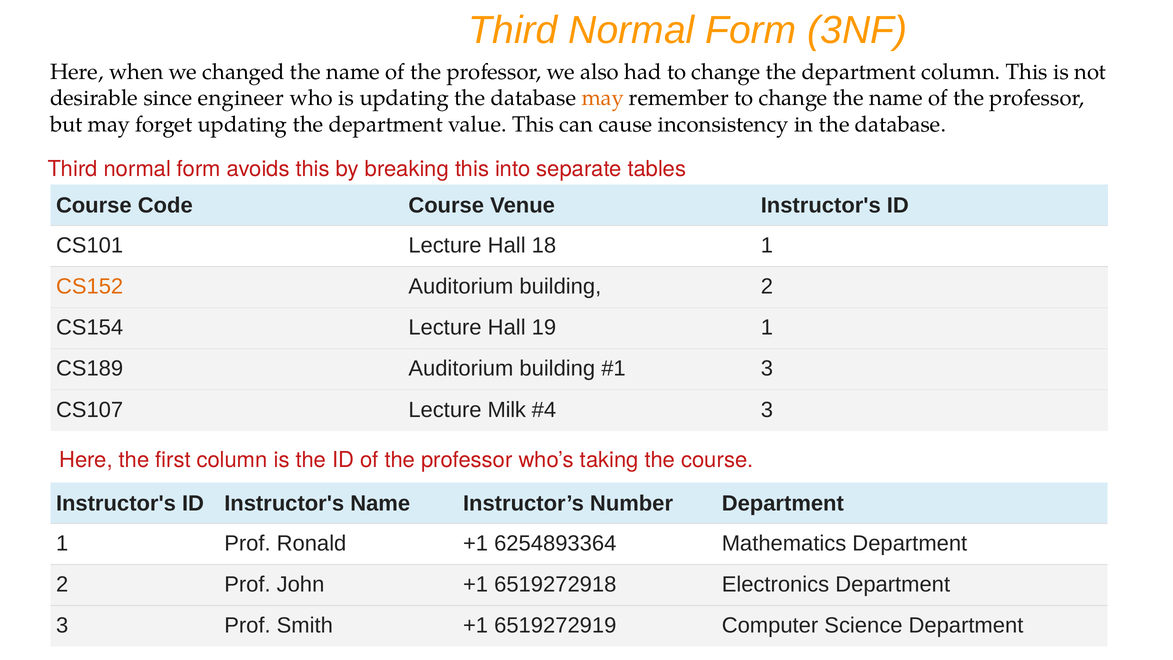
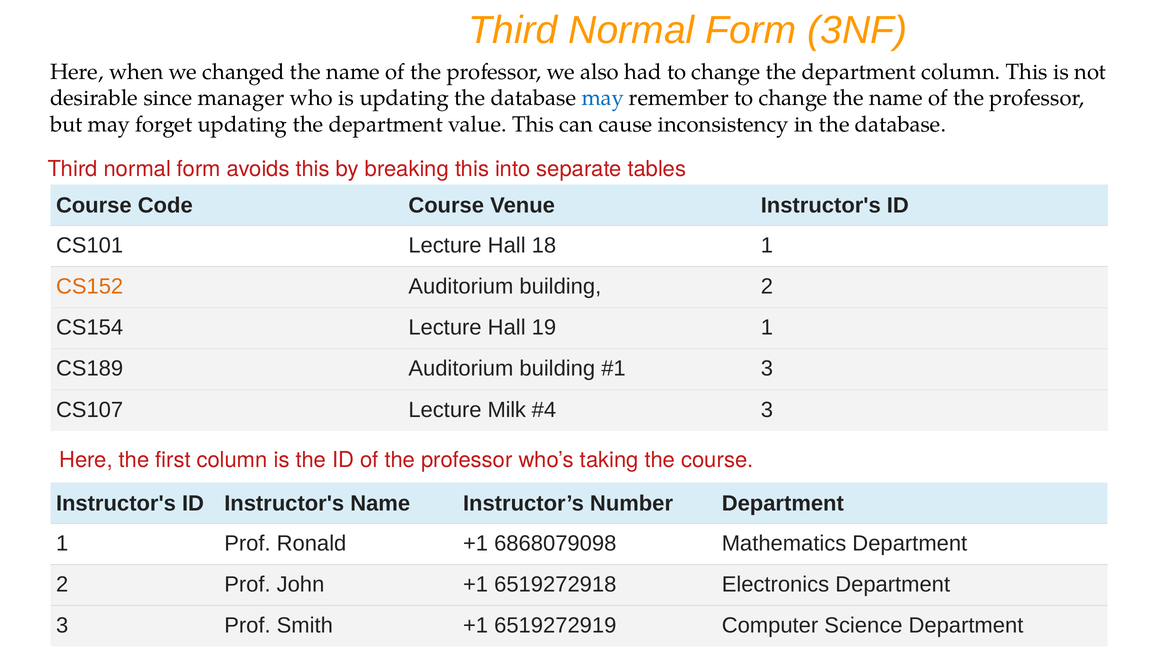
engineer: engineer -> manager (241, 98)
may colour: orange -> blue (603, 98)
6254893364: 6254893364 -> 6868079098 (555, 543)
